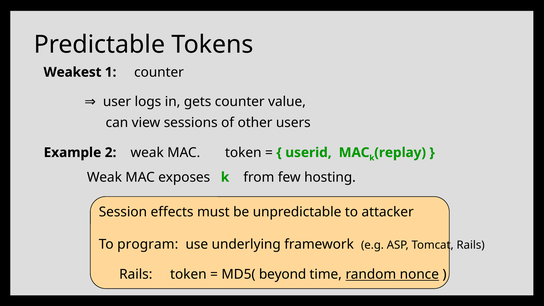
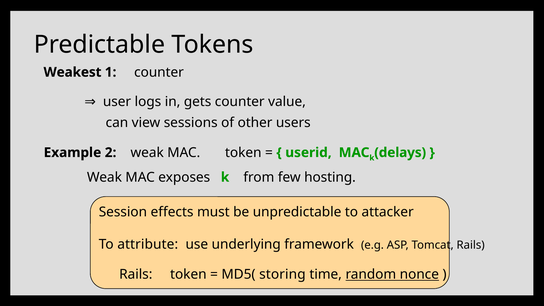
replay: replay -> delays (400, 153)
program: program -> attribute (148, 244)
beyond: beyond -> storing (282, 274)
